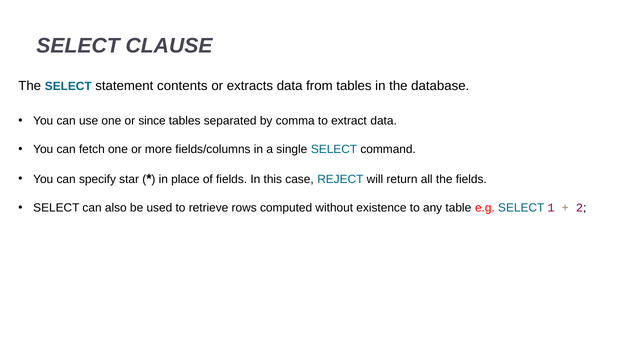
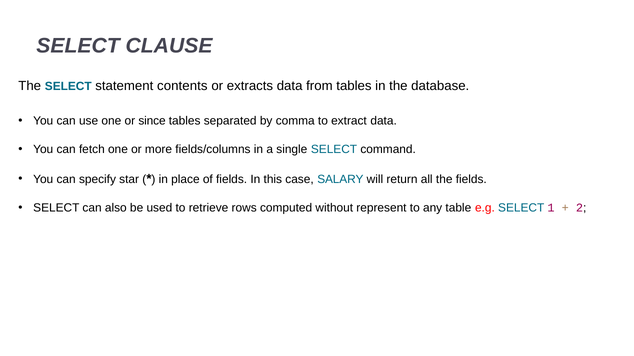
REJECT: REJECT -> SALARY (340, 180)
existence: existence -> represent (381, 208)
